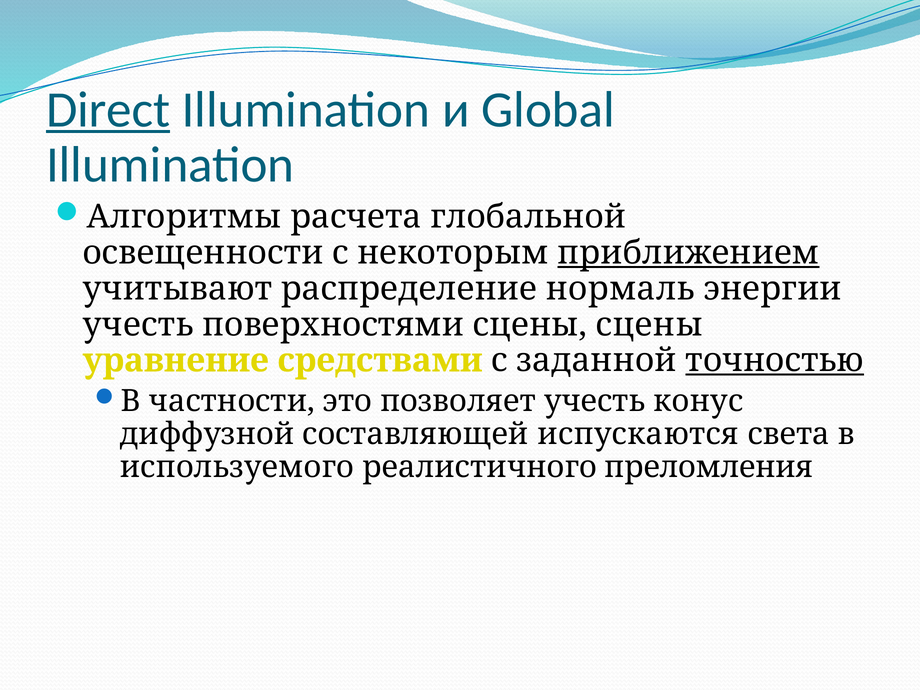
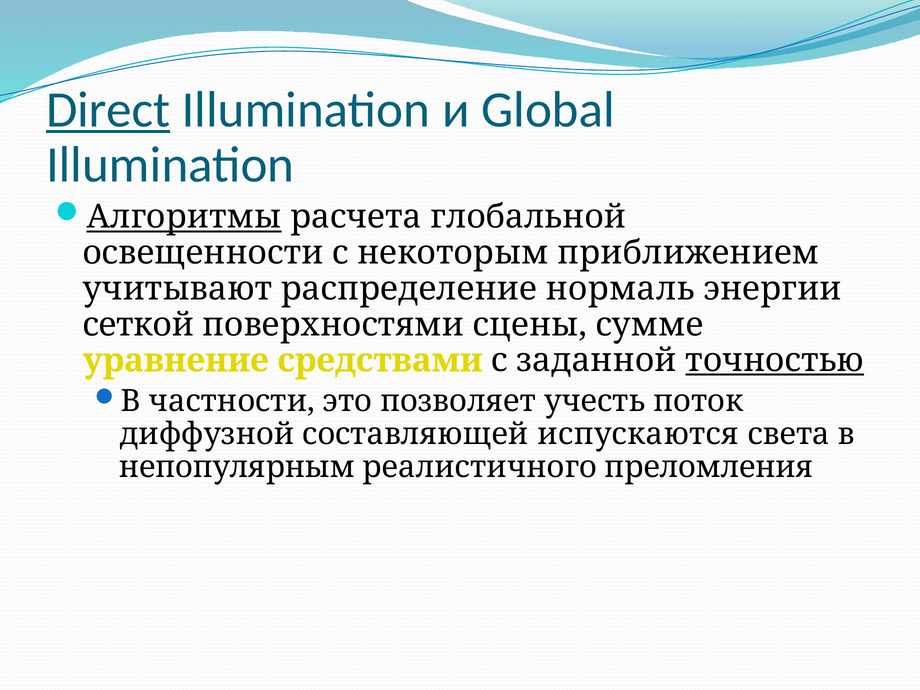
Алгоритмы underline: none -> present (184, 217)
приближением underline: present -> none (688, 253)
учесть: учесть -> сеткой (138, 325)
сцены сцены: сцены -> сумме (650, 325)
конус: конус -> поток (698, 401)
используемого: используемого -> непопулярным (237, 467)
